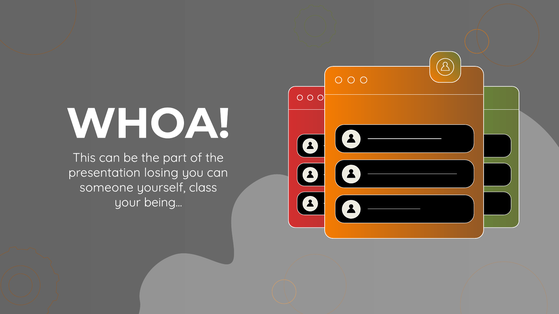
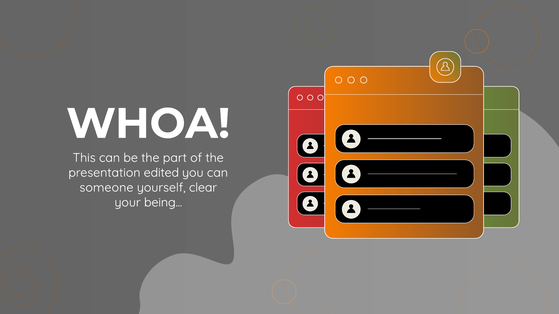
losing: losing -> edited (161, 173)
class: class -> clear (203, 188)
